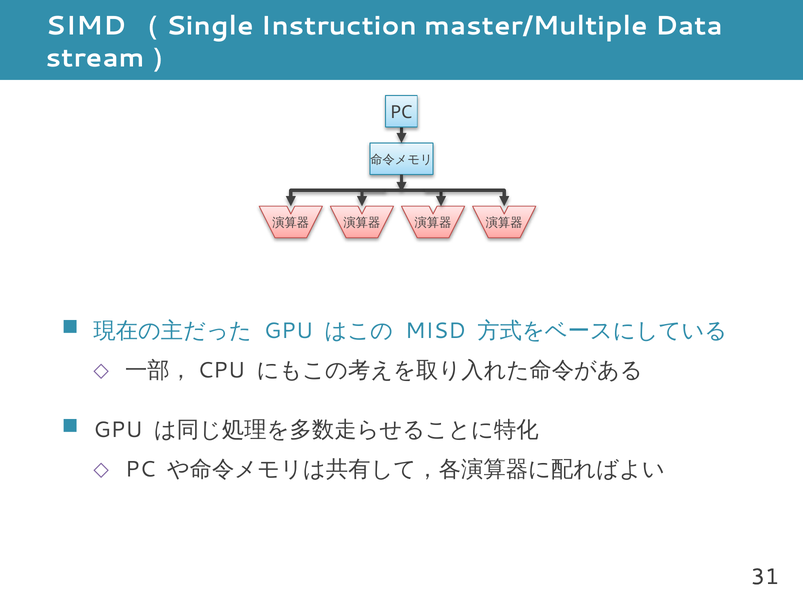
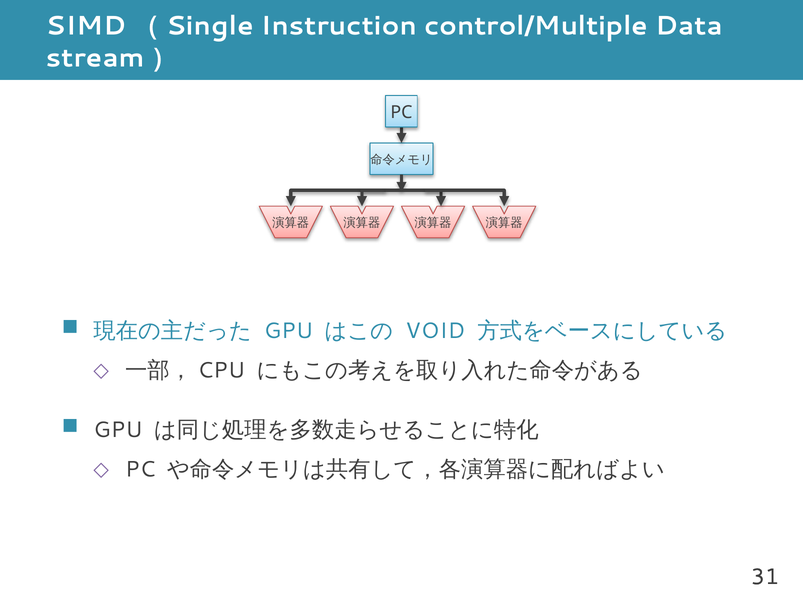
master/Multiple: master/Multiple -> control/Multiple (536, 26)
MISD: MISD -> VOID (435, 331)
